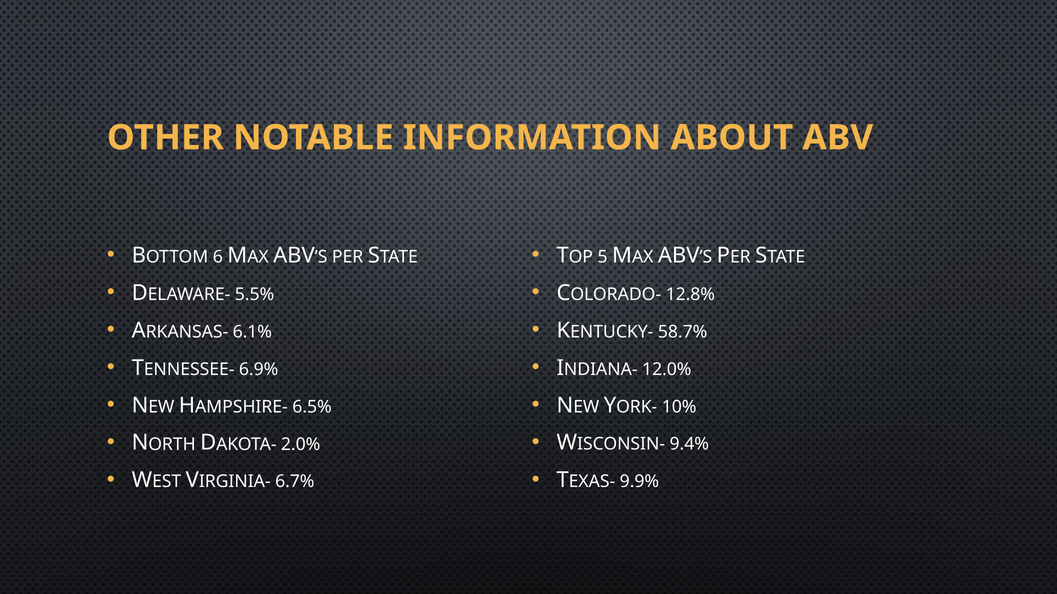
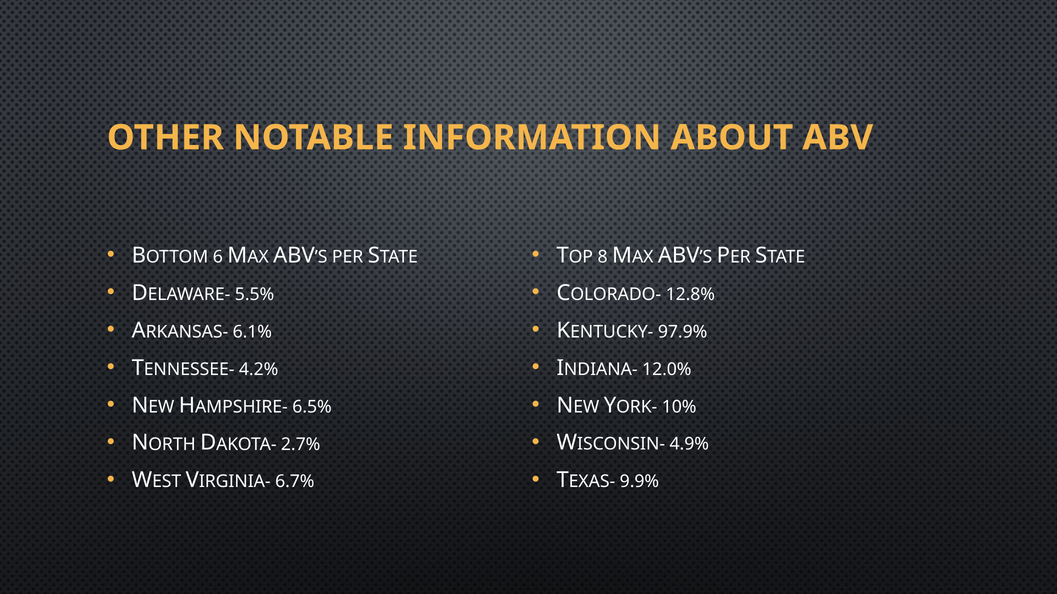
5: 5 -> 8 (603, 257)
58.7%: 58.7% -> 97.9% (683, 332)
6.9%: 6.9% -> 4.2% (259, 370)
2.0%: 2.0% -> 2.7% (301, 445)
9.4%: 9.4% -> 4.9% (689, 445)
